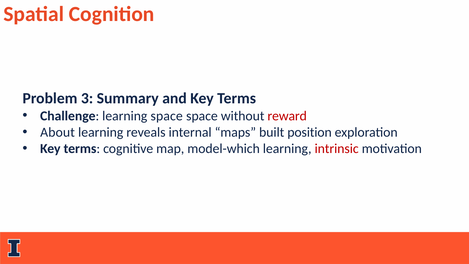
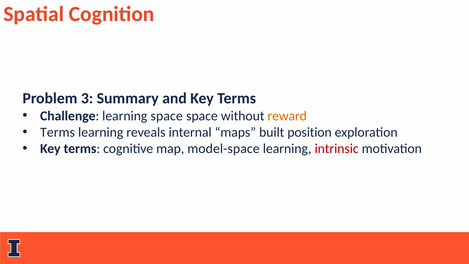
reward colour: red -> orange (287, 116)
About: About -> Terms (58, 132)
model-which: model-which -> model-space (224, 149)
